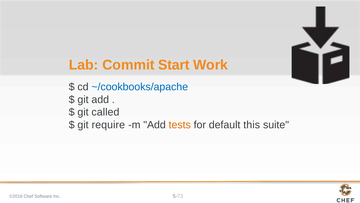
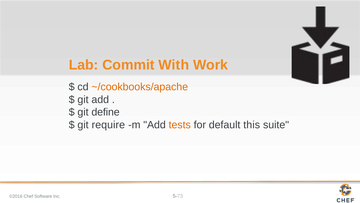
Start: Start -> With (174, 65)
~/cookbooks/apache colour: blue -> orange (140, 87)
called: called -> define (106, 112)
